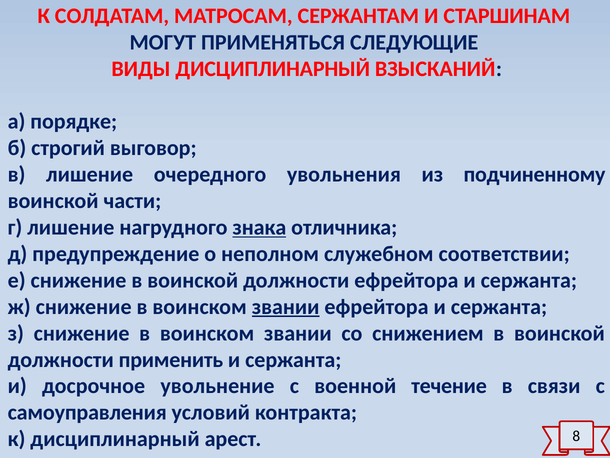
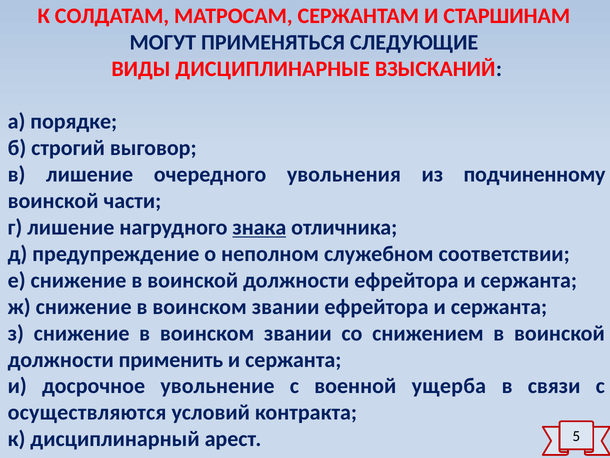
ВИДЫ ДИСЦИПЛИНАРНЫЙ: ДИСЦИПЛИНАРНЫЙ -> ДИСЦИПЛИНАРНЫЕ (273, 69)
звании underline: present -> none (286, 306)
течение: течение -> ущерба (449, 386)
самоуправления: самоуправления -> осуществляются (87, 412)
8: 8 -> 5 (576, 436)
